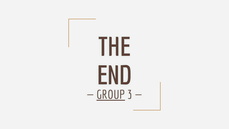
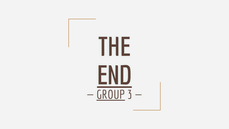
END underline: none -> present (114, 76)
